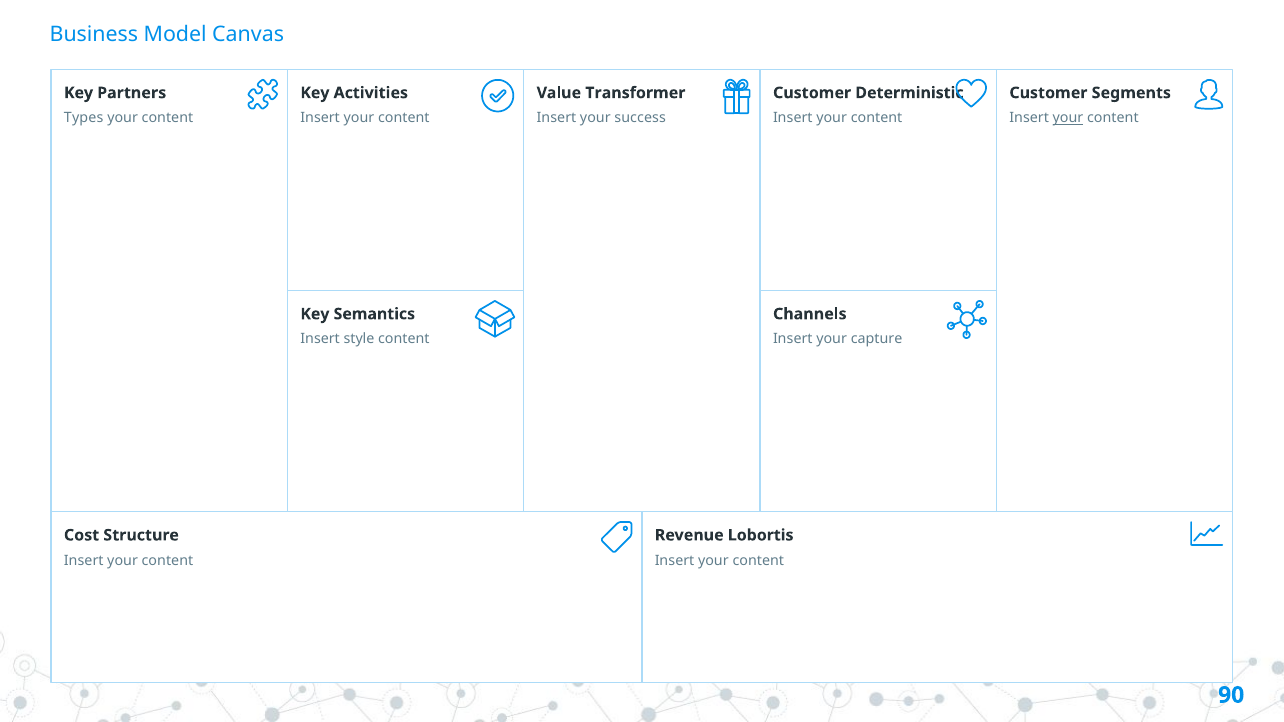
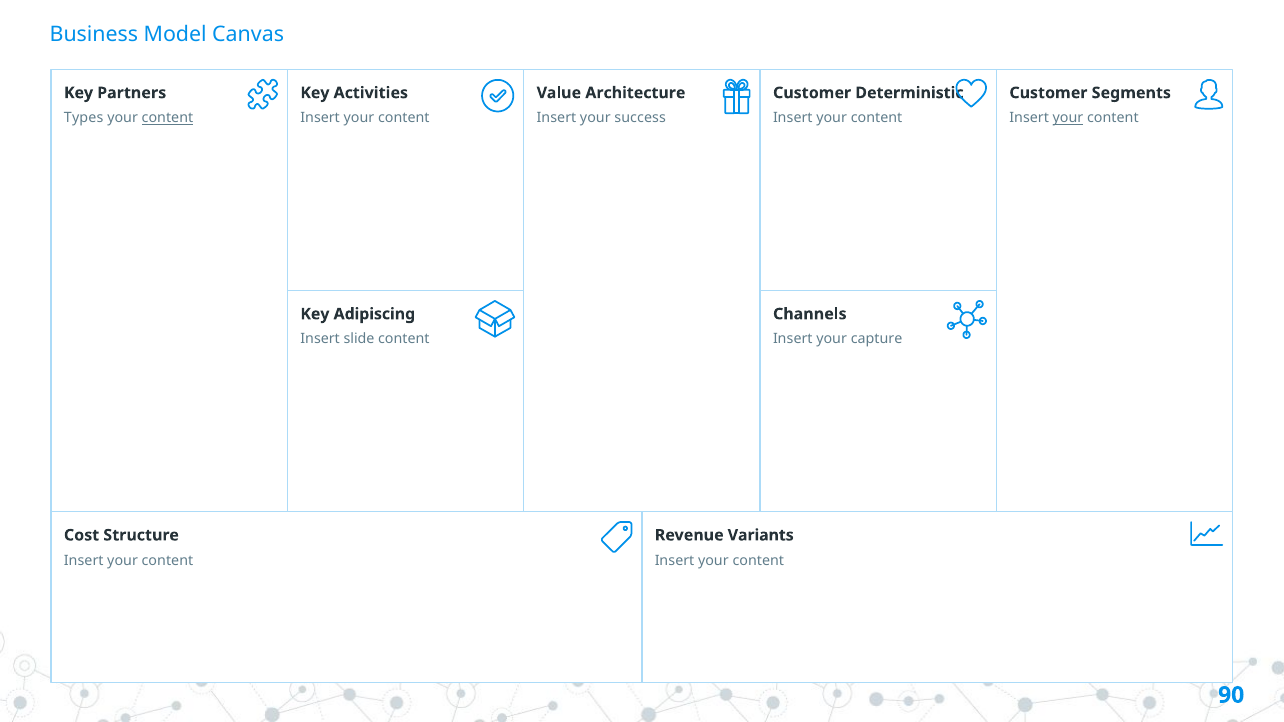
Transformer: Transformer -> Architecture (635, 93)
content underline: none -> present (167, 118)
Semantics: Semantics -> Adipiscing (374, 314)
style: style -> slide (359, 339)
Lobortis: Lobortis -> Variants (761, 535)
